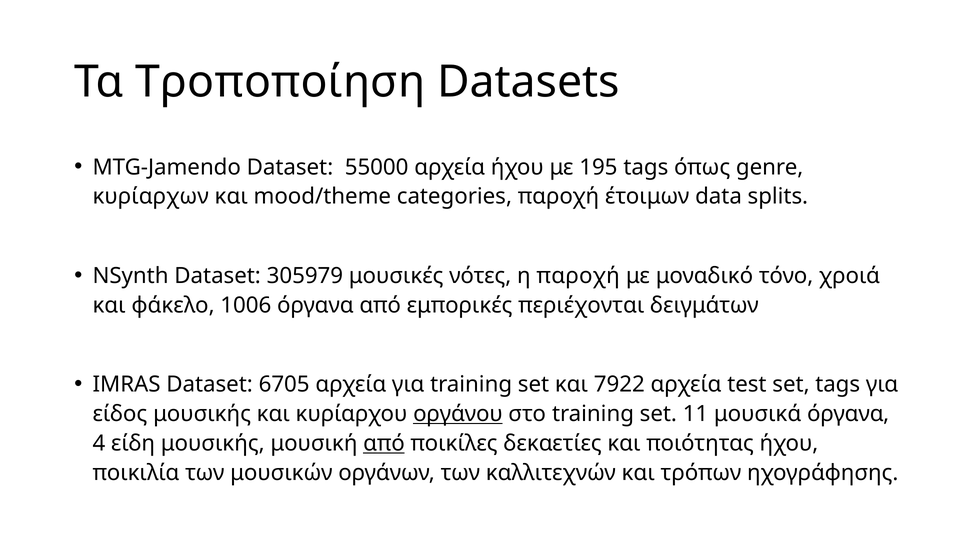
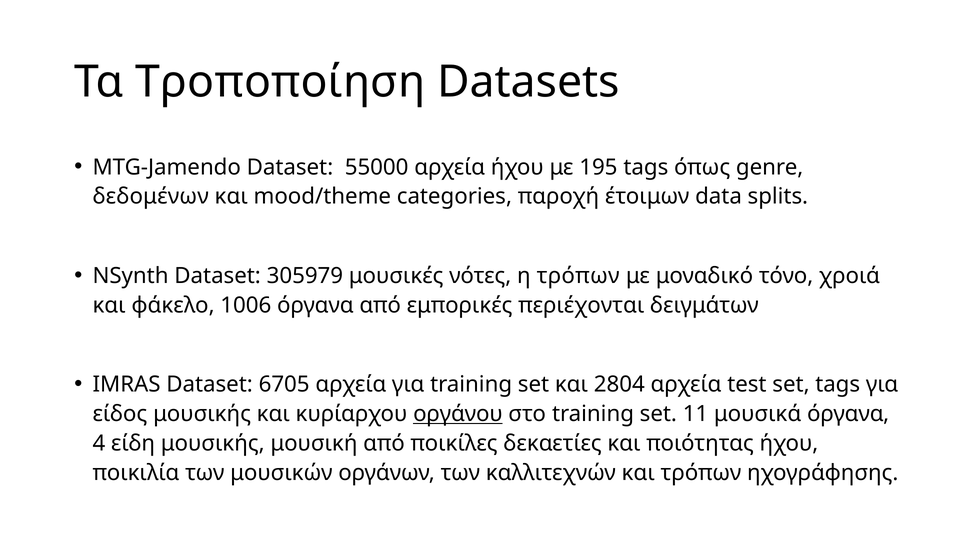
κυρίαρχων: κυρίαρχων -> δεδομένων (151, 197)
η παροχή: παροχή -> τρόπων (578, 276)
7922: 7922 -> 2804 (619, 384)
από underline: present -> none (384, 443)
